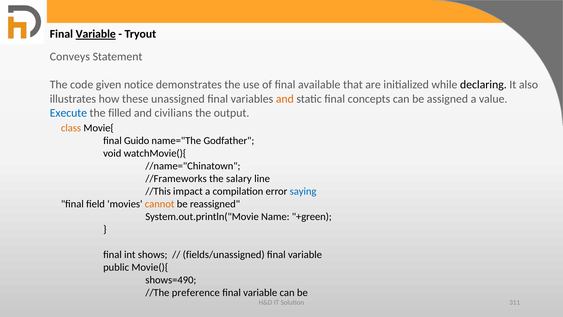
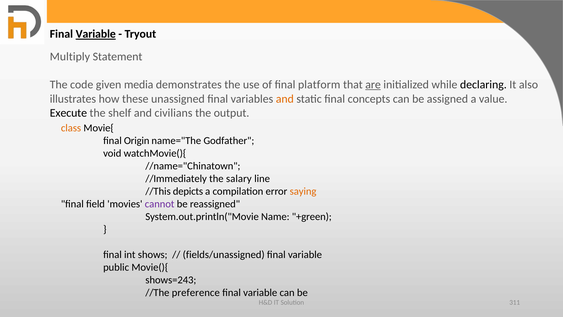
Conveys: Conveys -> Multiply (70, 56)
notice: notice -> media (139, 85)
available: available -> platform (319, 85)
are underline: none -> present (373, 85)
Execute colour: blue -> black (68, 113)
filled: filled -> shelf (120, 113)
Guido: Guido -> Origin (137, 140)
//Frameworks: //Frameworks -> //Immediately (176, 178)
impact: impact -> depicts (188, 191)
saying colour: blue -> orange (303, 191)
cannot colour: orange -> purple (160, 204)
shows=490: shows=490 -> shows=243 (171, 280)
